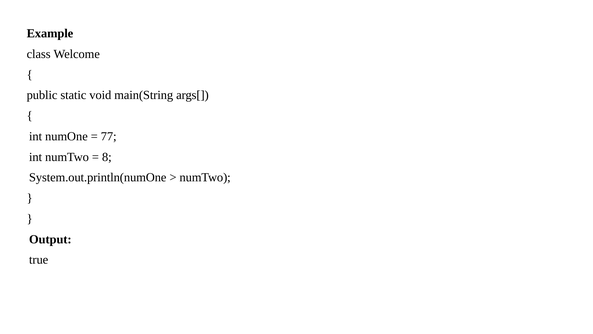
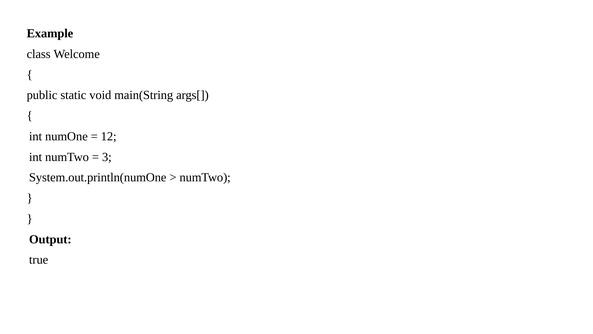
77: 77 -> 12 (109, 136)
8: 8 -> 3 (107, 157)
